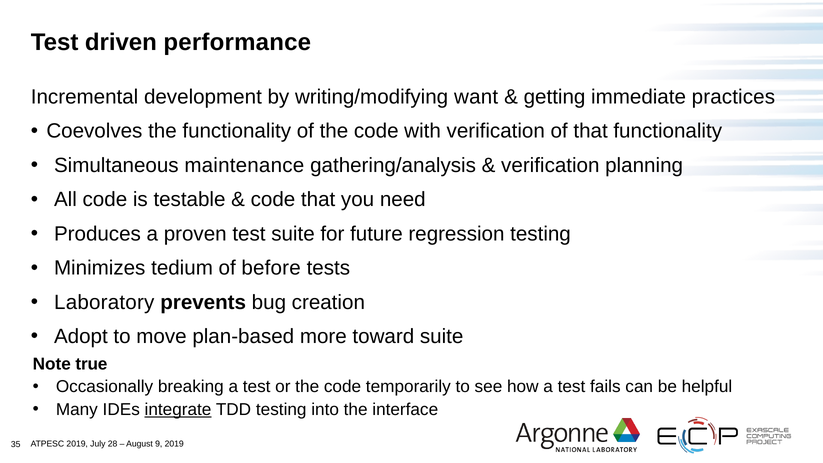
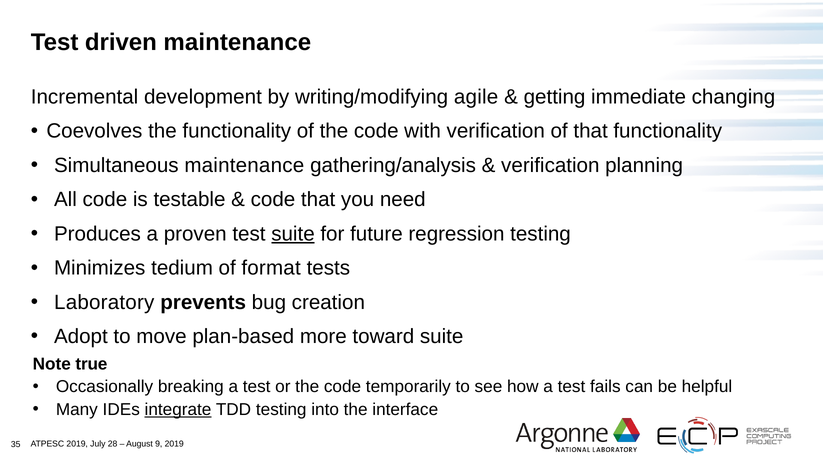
driven performance: performance -> maintenance (237, 43)
want: want -> agile (476, 97)
practices: practices -> changing (733, 97)
suite underline: none -> present (293, 234)
before: before -> format (271, 268)
